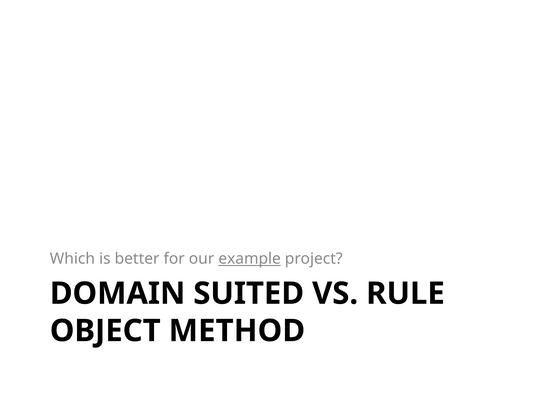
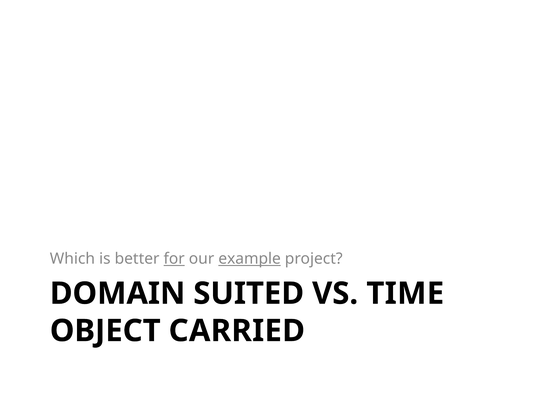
for underline: none -> present (174, 259)
RULE: RULE -> TIME (405, 294)
METHOD: METHOD -> CARRIED (237, 331)
